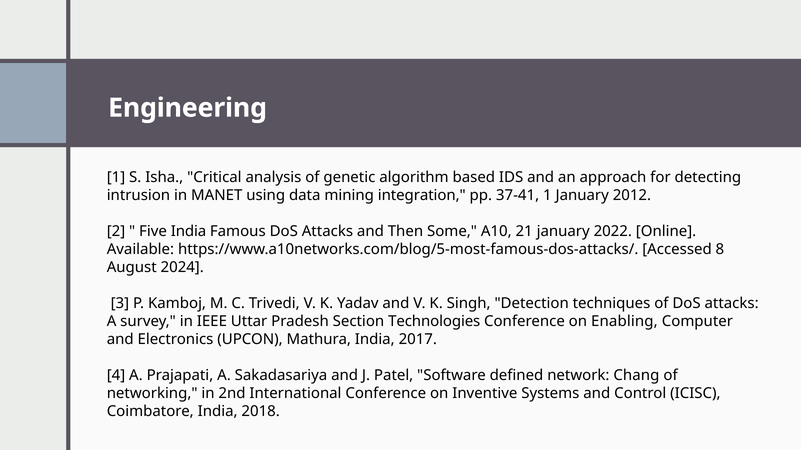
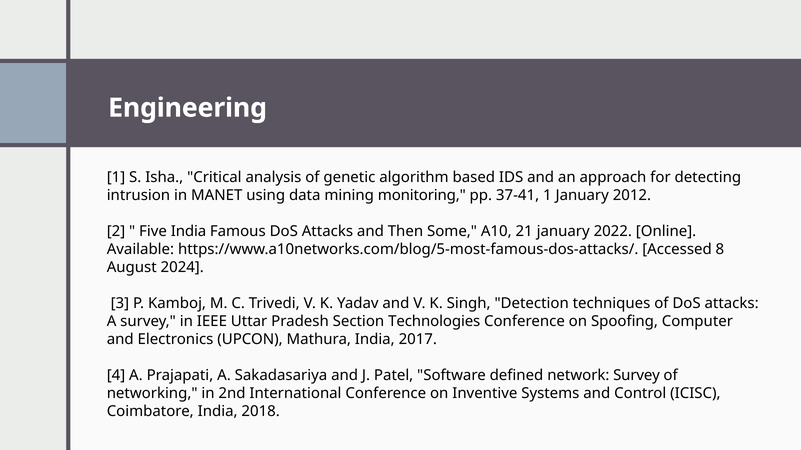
integration: integration -> monitoring (422, 195)
Enabling: Enabling -> Spoofing (624, 322)
network Chang: Chang -> Survey (637, 376)
